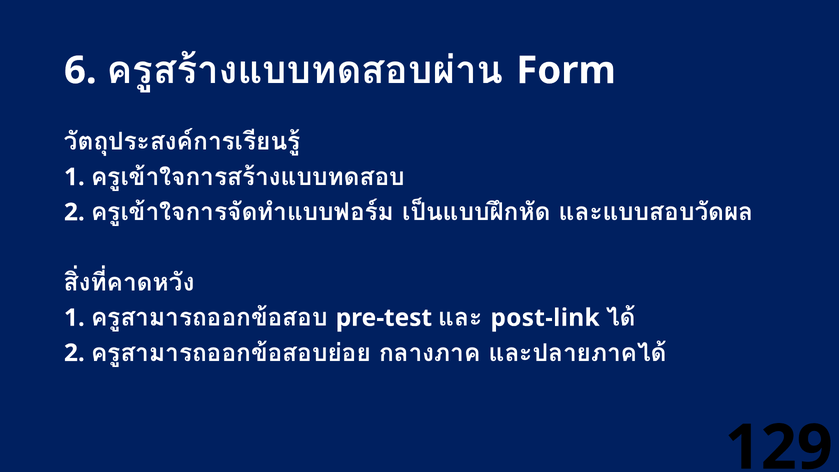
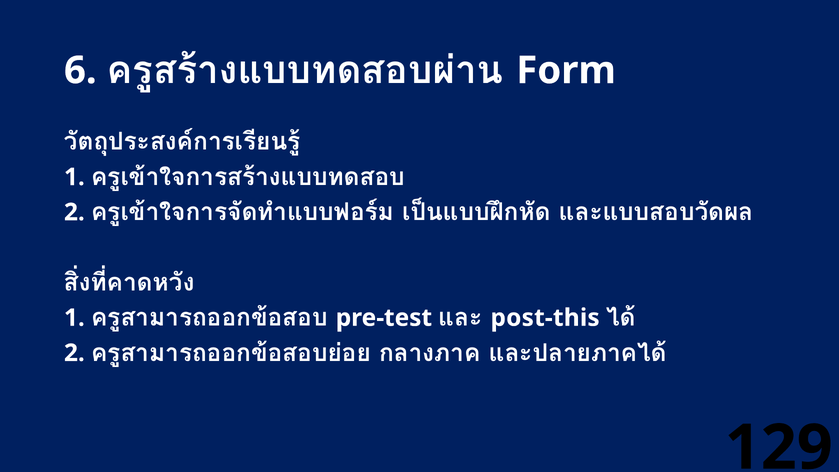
post-link: post-link -> post-this (545, 318)
